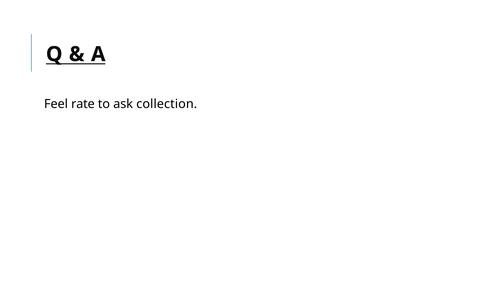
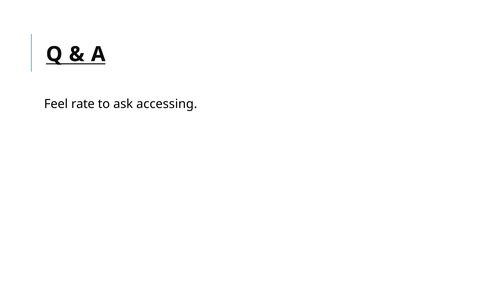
collection: collection -> accessing (167, 104)
